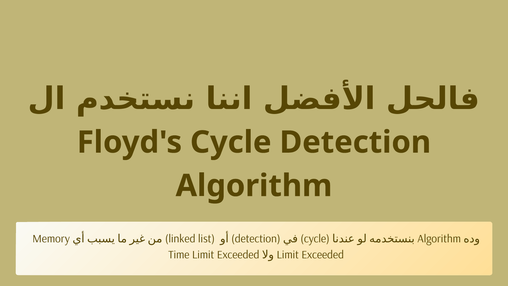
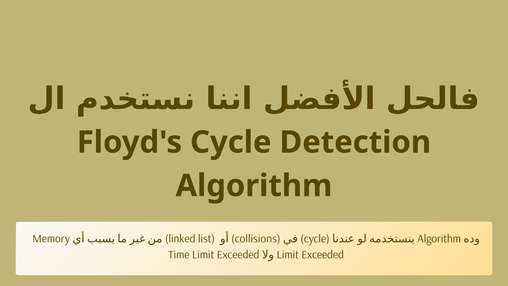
detection: detection -> collisions (256, 239)
